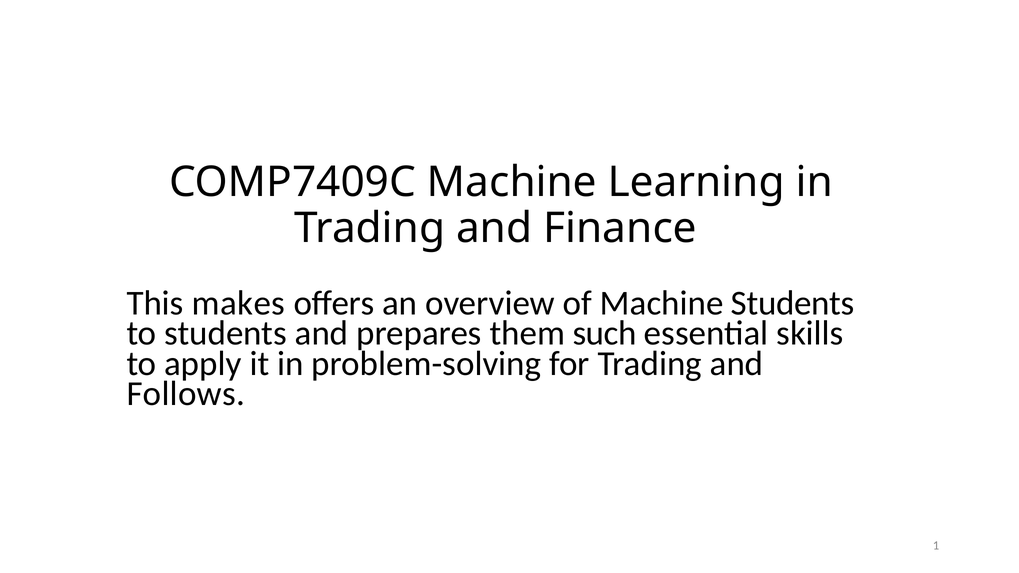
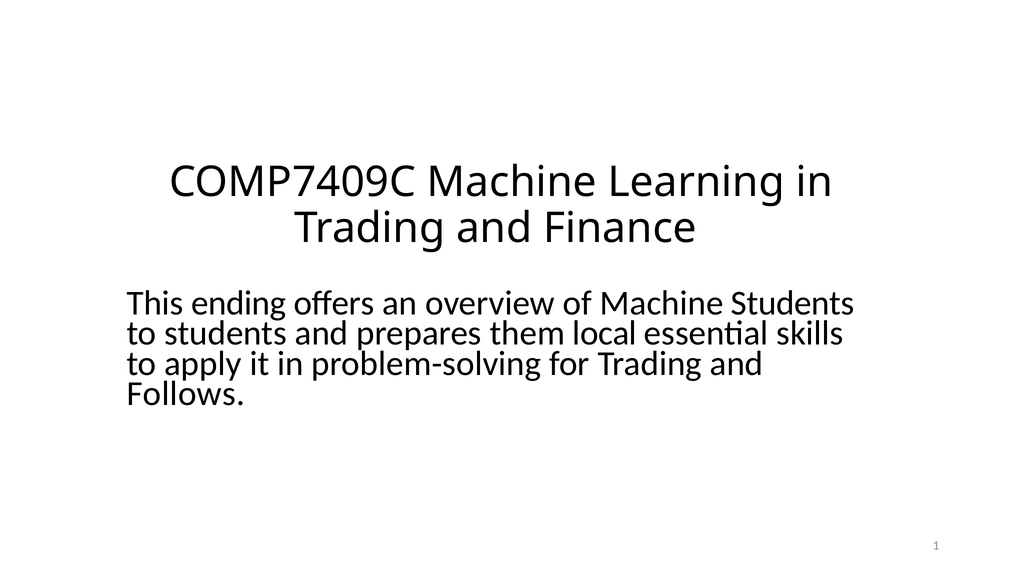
makes: makes -> ending (239, 303)
such: such -> local (605, 333)
